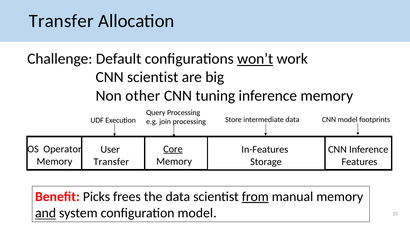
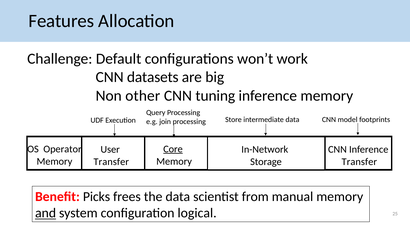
Transfer: Transfer -> Features (61, 21)
won’t underline: present -> none (255, 59)
CNN scientist: scientist -> datasets (153, 77)
In-Features: In-Features -> In-Network (265, 150)
Features: Features -> Transfer (359, 162)
from underline: present -> none (255, 197)
configuration model: model -> logical (197, 214)
